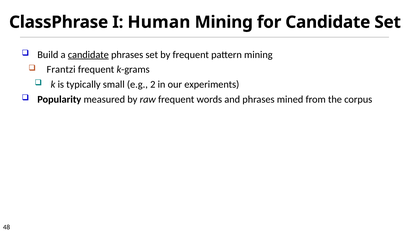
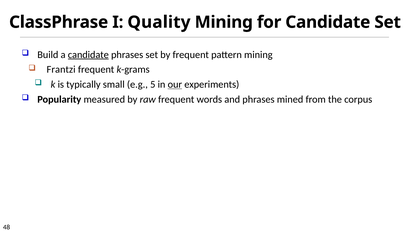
Human: Human -> Quality (159, 22)
2: 2 -> 5 (153, 84)
our underline: none -> present (175, 84)
